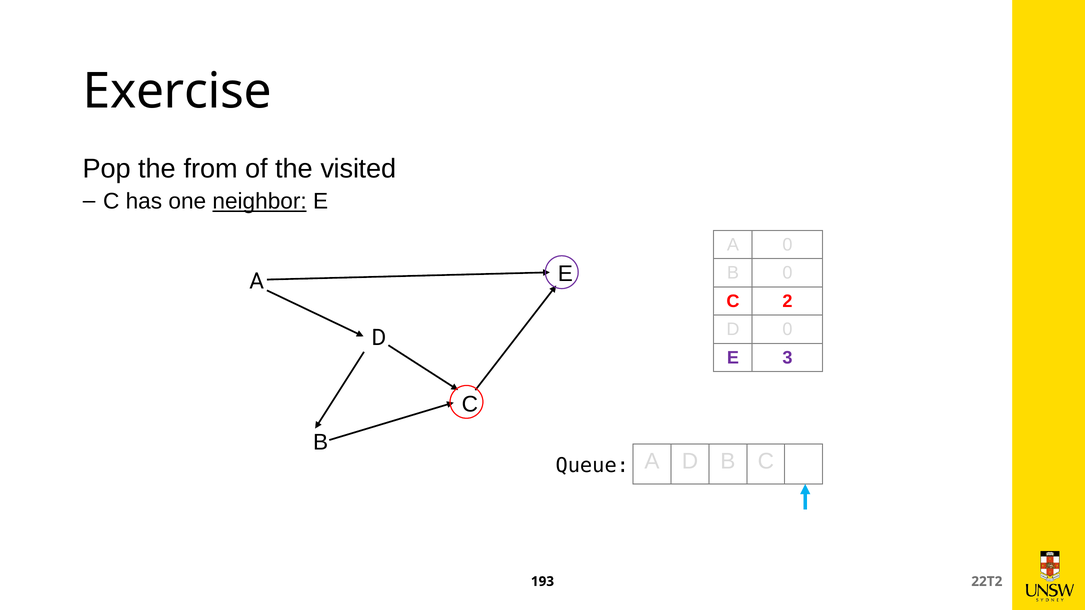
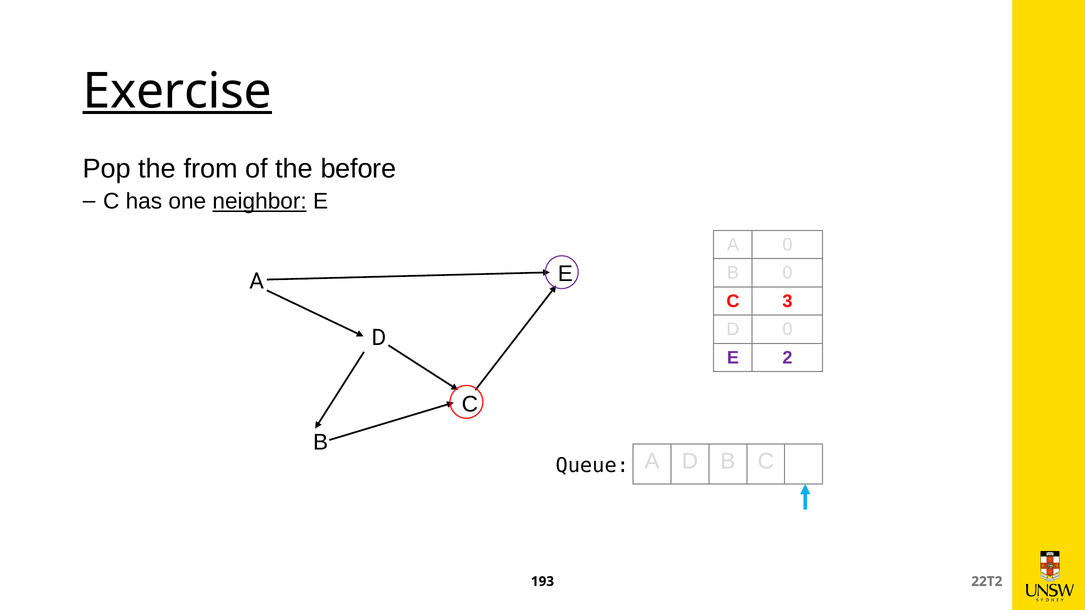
Exercise underline: none -> present (177, 91)
visited: visited -> before (358, 169)
2: 2 -> 3 (787, 301)
3: 3 -> 2 (787, 358)
